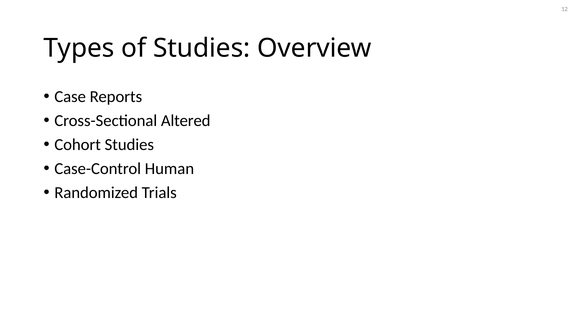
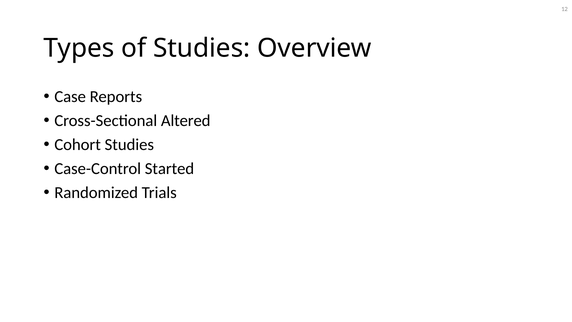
Human: Human -> Started (169, 169)
